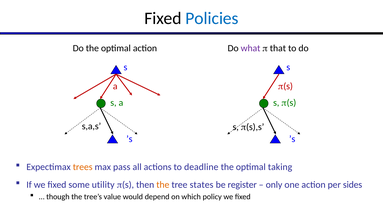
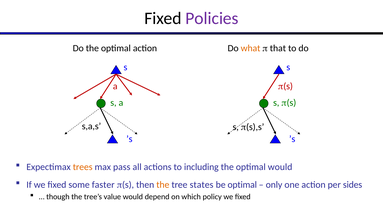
Policies colour: blue -> purple (212, 18)
what colour: purple -> orange (251, 48)
deadline: deadline -> including (201, 167)
optimal taking: taking -> would (280, 167)
utility: utility -> faster (103, 185)
be register: register -> optimal (242, 185)
